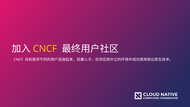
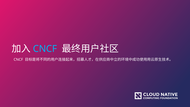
CNCF colour: yellow -> light blue (45, 49)
